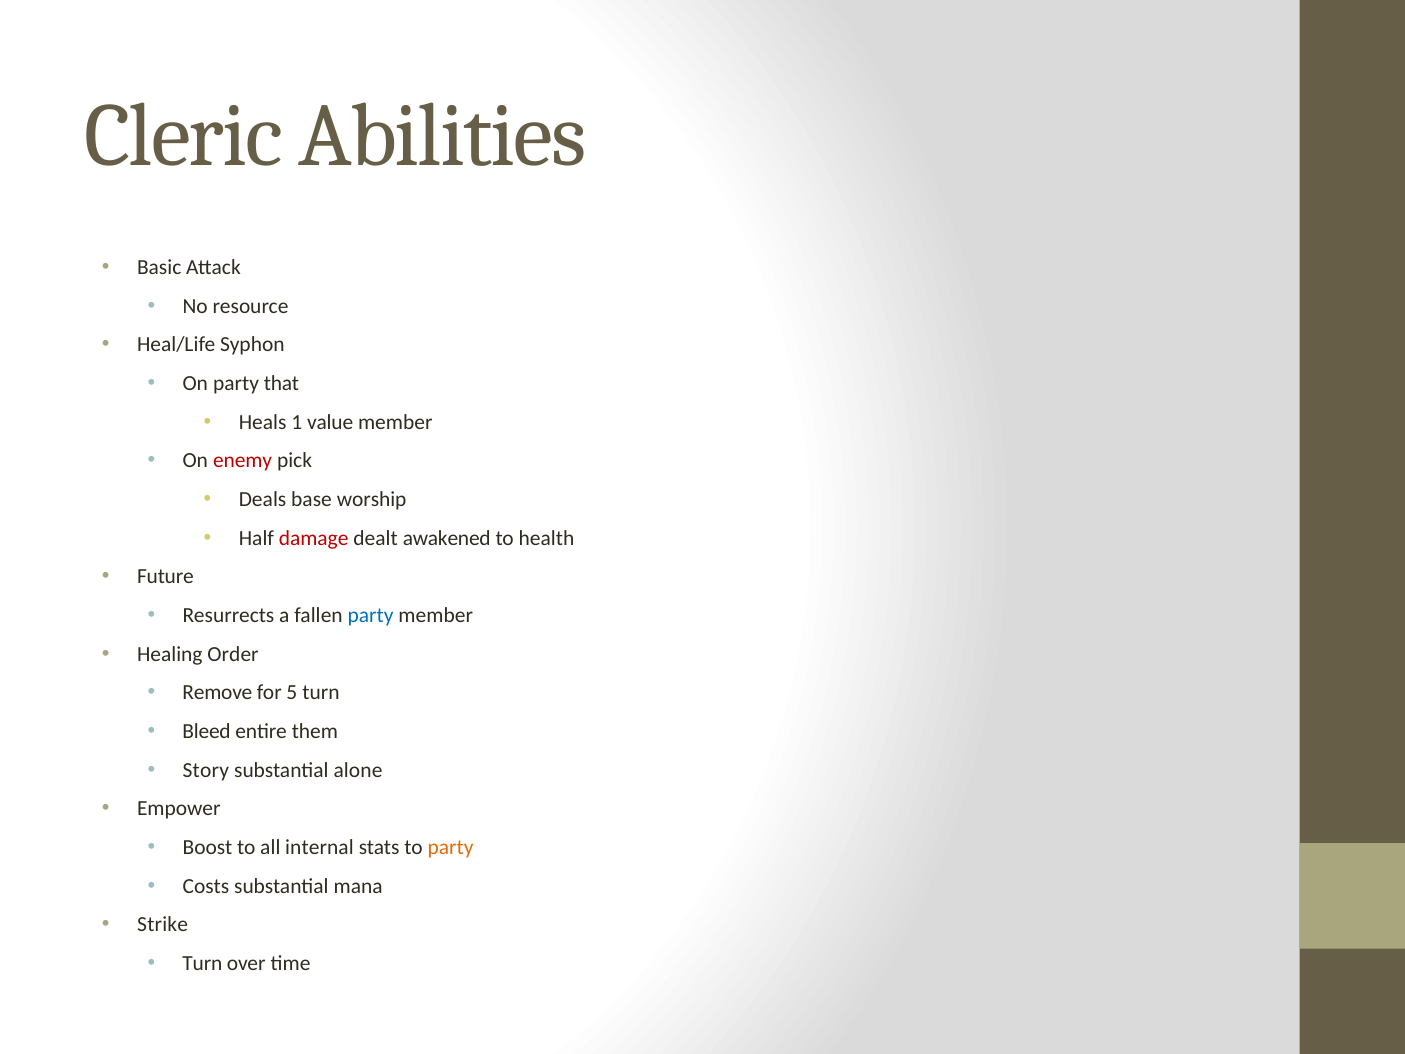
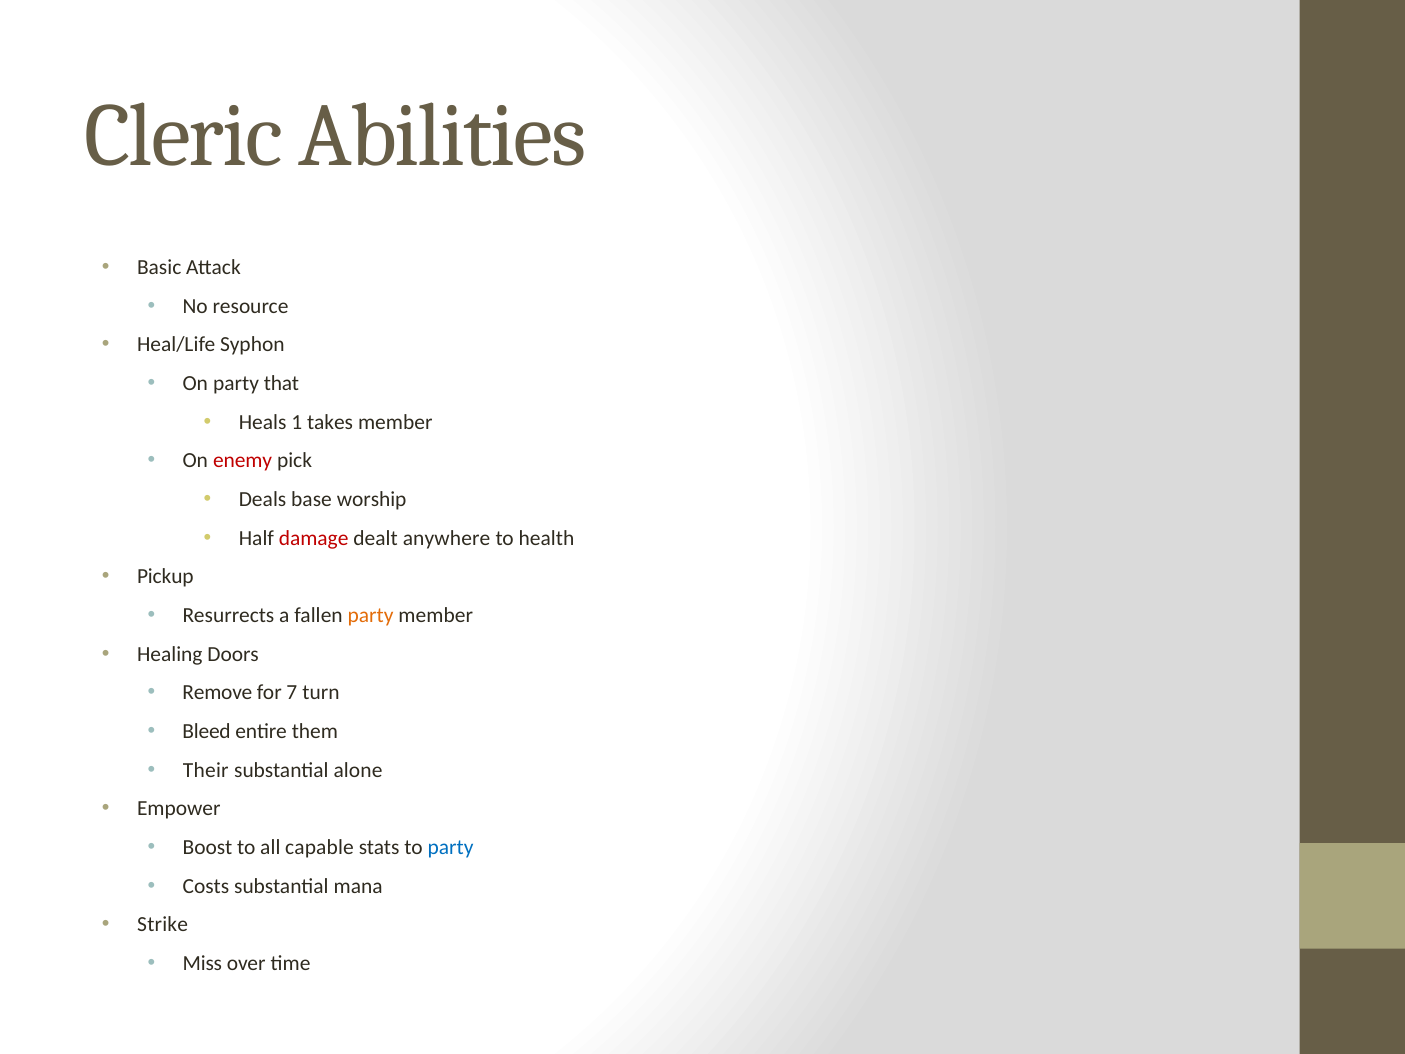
value: value -> takes (330, 422)
awakened: awakened -> anywhere (447, 538)
Future: Future -> Pickup (165, 577)
party colour: blue -> orange (371, 615)
Order: Order -> Doors (233, 654)
5: 5 -> 7 (292, 693)
Story: Story -> Their (206, 770)
internal: internal -> capable (319, 847)
party colour: orange -> blue (451, 847)
Turn: Turn -> Miss (202, 963)
